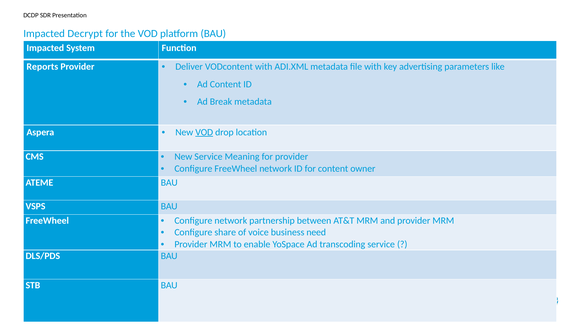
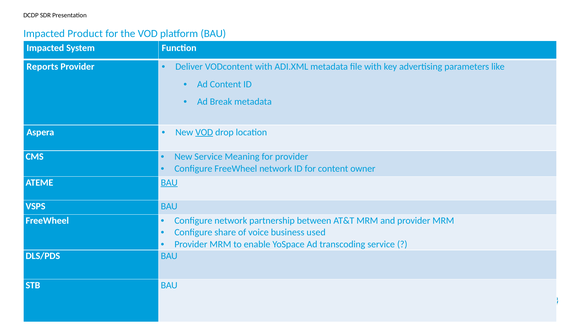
Decrypt: Decrypt -> Product (85, 33)
BAU underline: none -> present (169, 183)
need: need -> used (316, 233)
